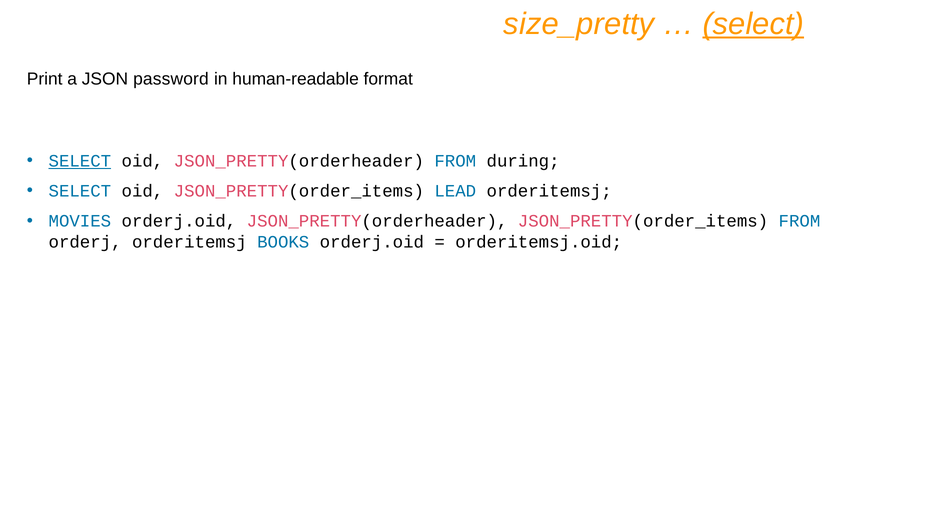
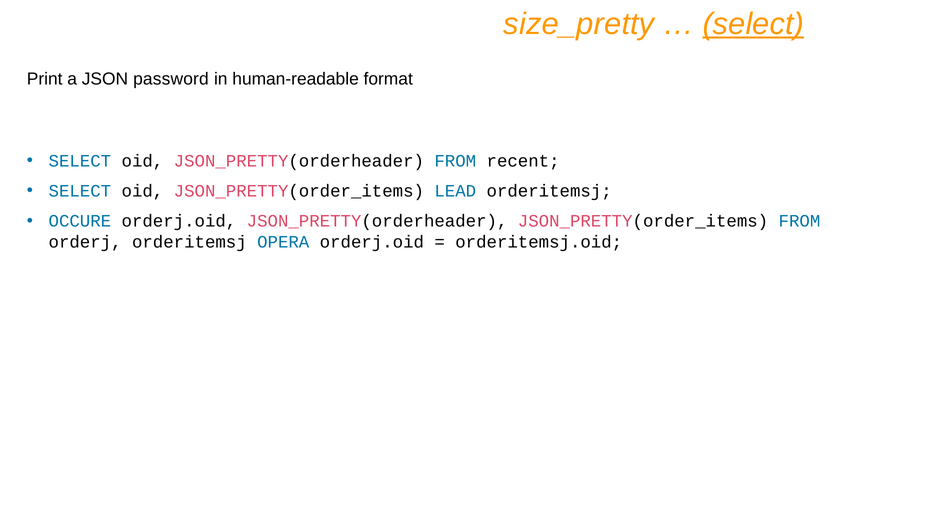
SELECT underline: present -> none (80, 161)
during: during -> recent (523, 161)
MOVIES: MOVIES -> OCCURE (80, 221)
BOOKS: BOOKS -> OPERA (283, 242)
